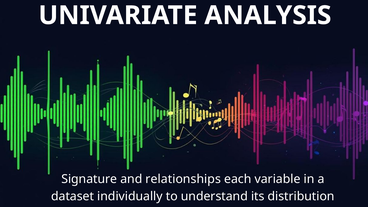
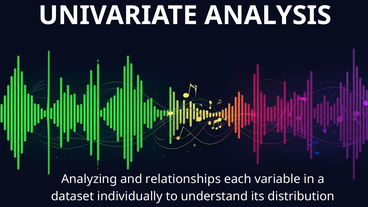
Signature: Signature -> Analyzing (89, 179)
